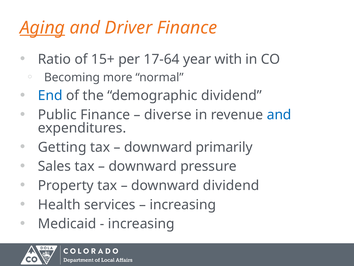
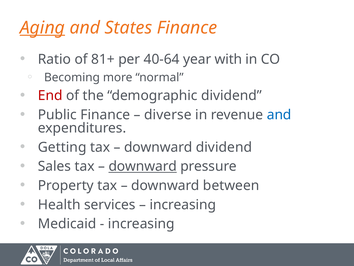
Driver: Driver -> States (128, 28)
15+: 15+ -> 81+ (103, 59)
17-64: 17-64 -> 40-64 (162, 59)
End colour: blue -> red (50, 95)
downward primarily: primarily -> dividend (224, 147)
downward underline: none -> present (143, 166)
downward dividend: dividend -> between (231, 185)
